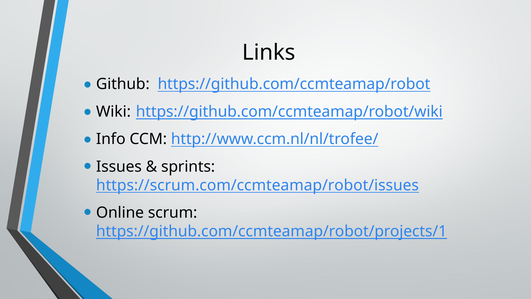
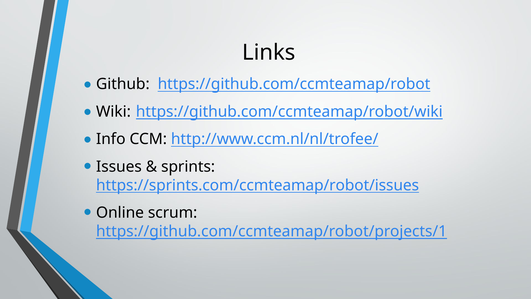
https://scrum.com/ccmteamap/robot/issues: https://scrum.com/ccmteamap/robot/issues -> https://sprints.com/ccmteamap/robot/issues (258, 185)
